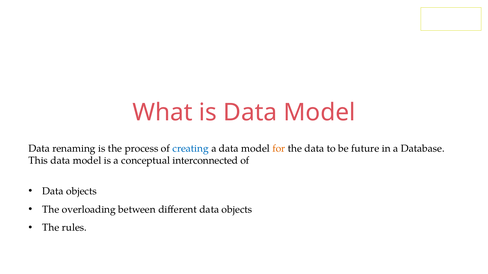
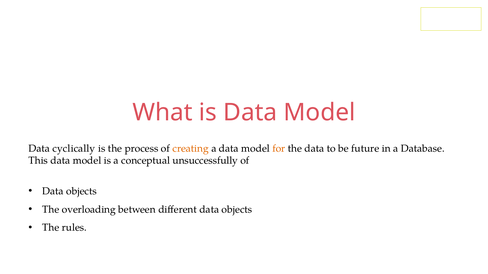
renaming: renaming -> cyclically (74, 149)
creating colour: blue -> orange (191, 149)
interconnected: interconnected -> unsuccessfully (205, 161)
